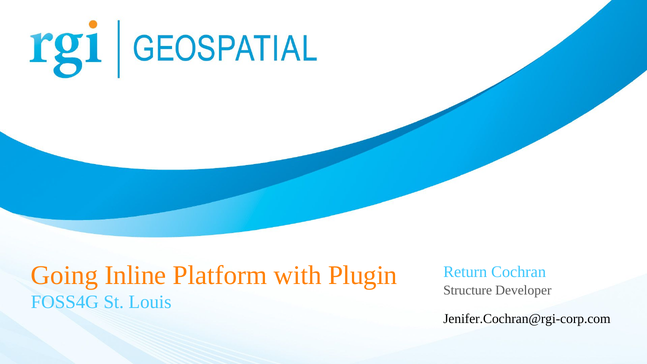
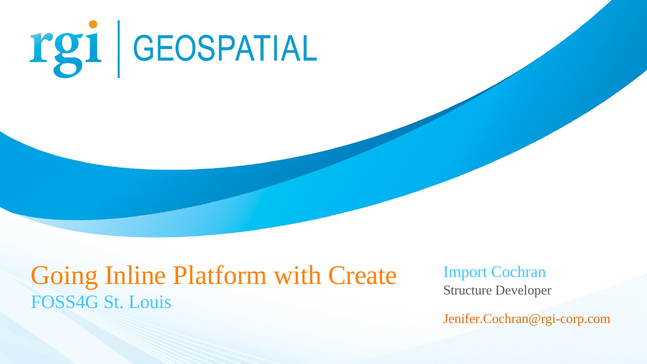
Plugin: Plugin -> Create (363, 275)
Return: Return -> Import (465, 272)
Jenifer.Cochran@rgi-corp.com colour: black -> orange (527, 319)
